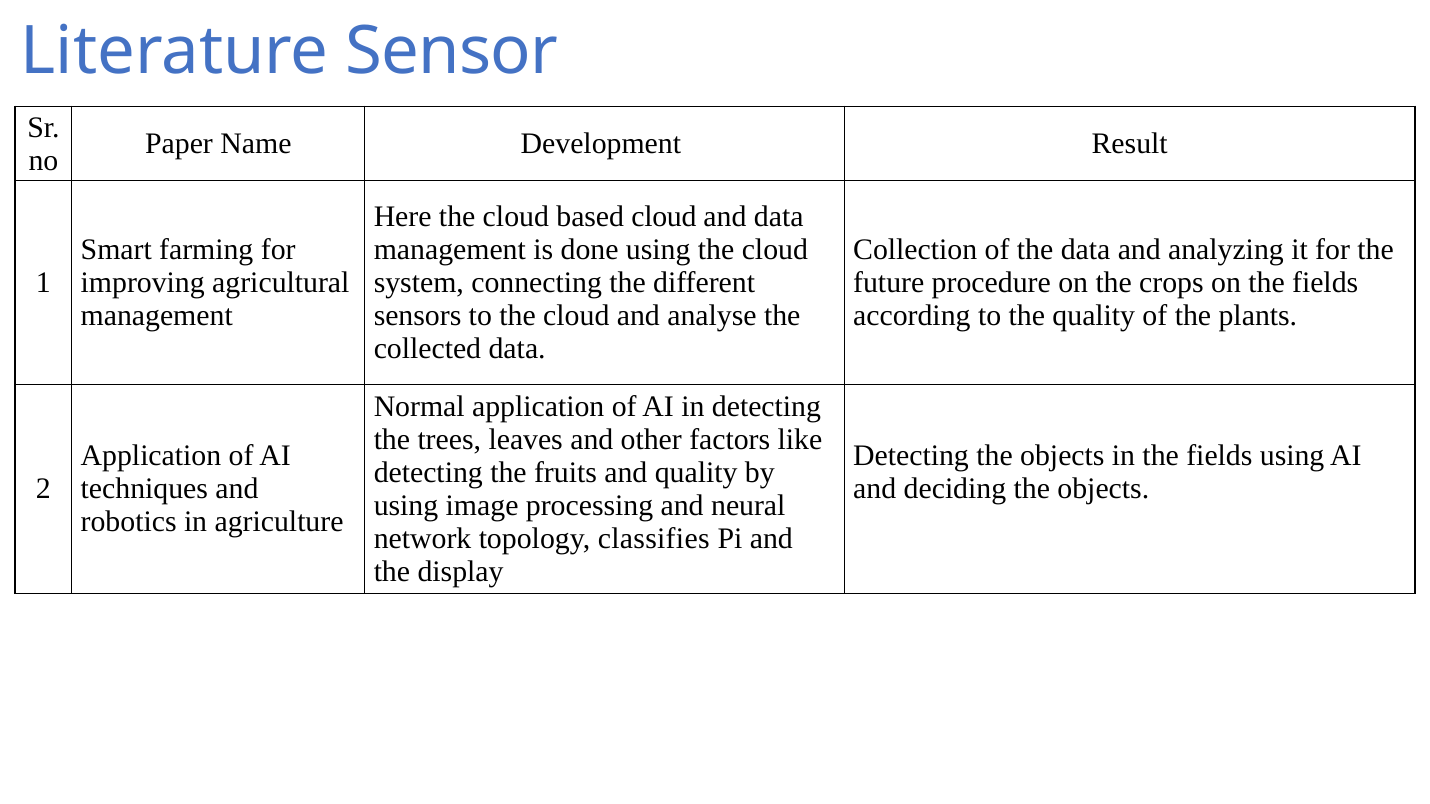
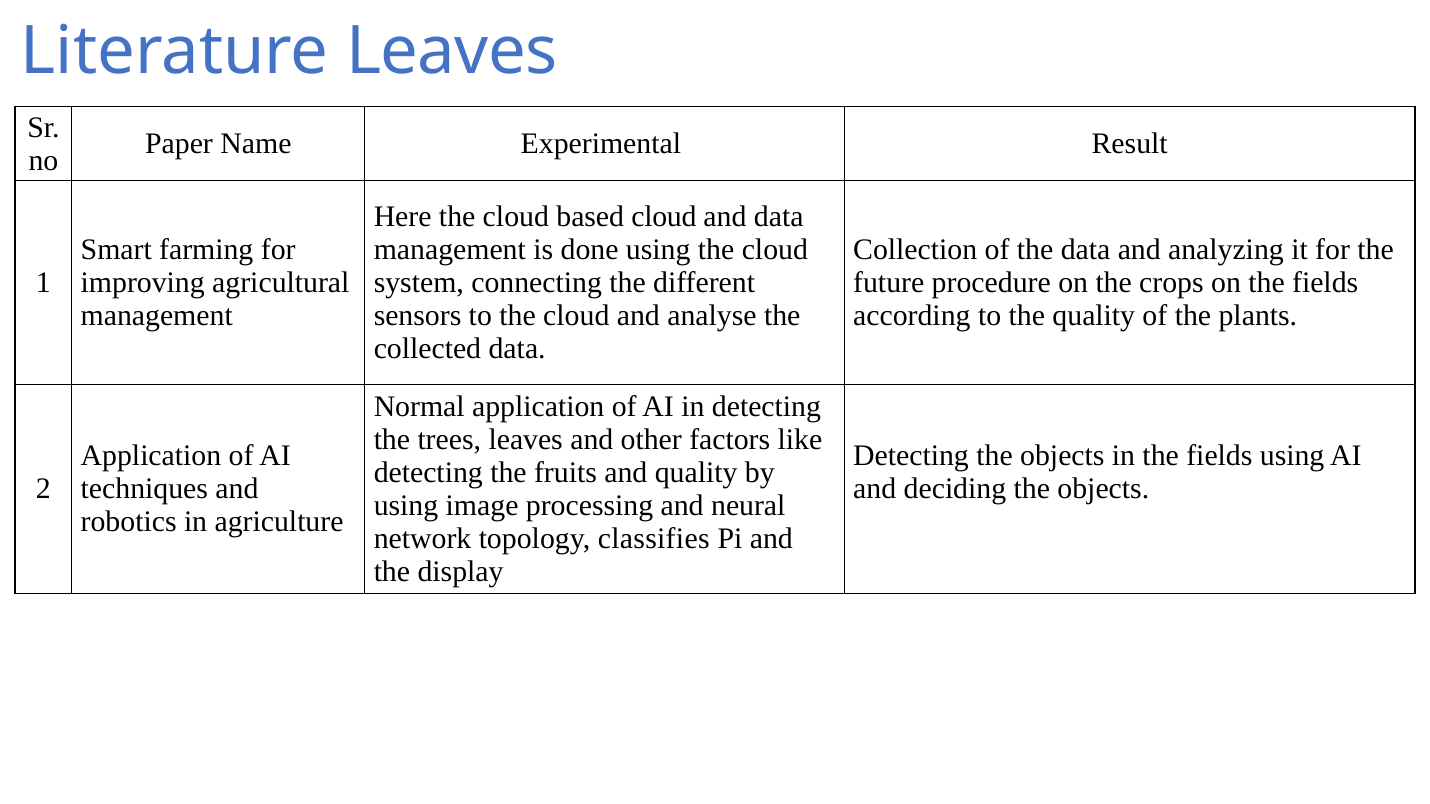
Literature Sensor: Sensor -> Leaves (452, 52)
Development: Development -> Experimental (601, 144)
